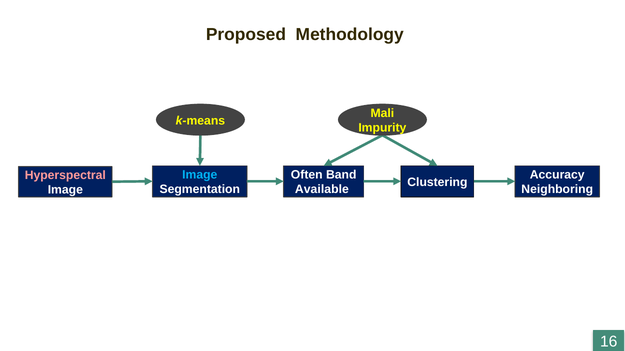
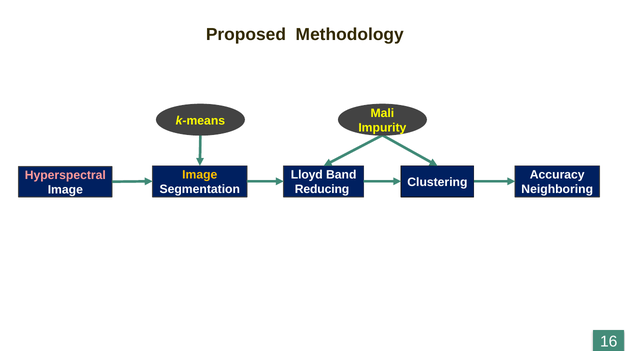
Image colour: light blue -> yellow (200, 175)
Often: Often -> Lloyd (307, 175)
Available: Available -> Reducing (322, 190)
